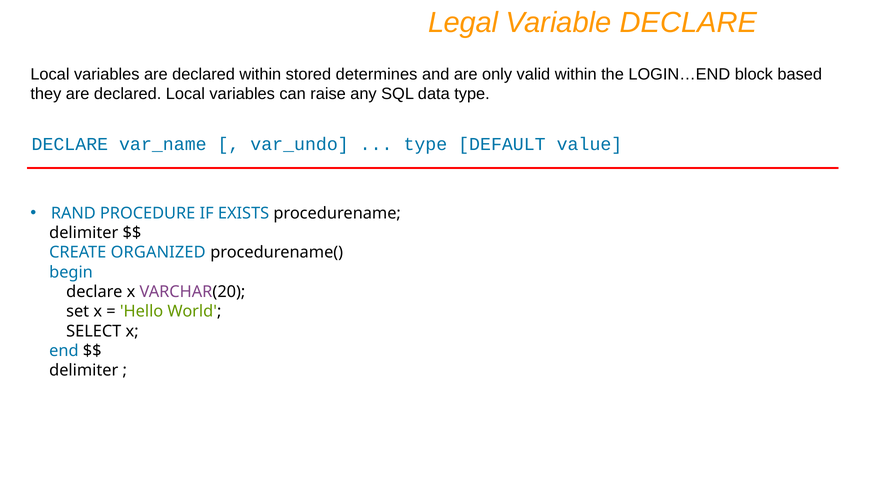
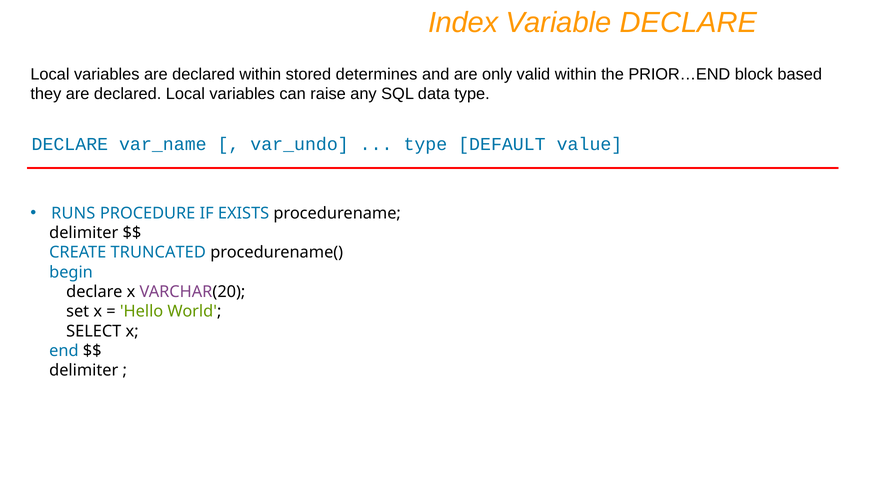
Legal: Legal -> Index (463, 23)
LOGIN…END: LOGIN…END -> PRIOR…END (679, 74)
RAND: RAND -> RUNS (73, 213)
ORGANIZED: ORGANIZED -> TRUNCATED (158, 253)
